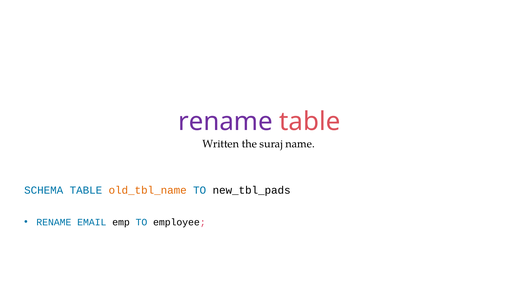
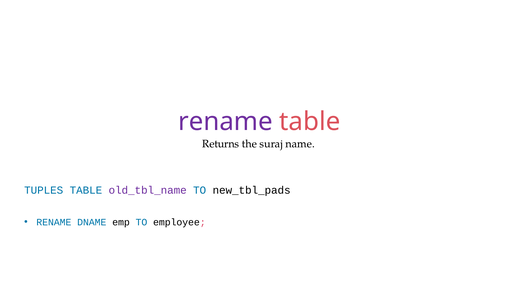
Written: Written -> Returns (221, 144)
SCHEMA: SCHEMA -> TUPLES (44, 190)
old_tbl_name colour: orange -> purple (148, 190)
EMAIL: EMAIL -> DNAME (92, 222)
